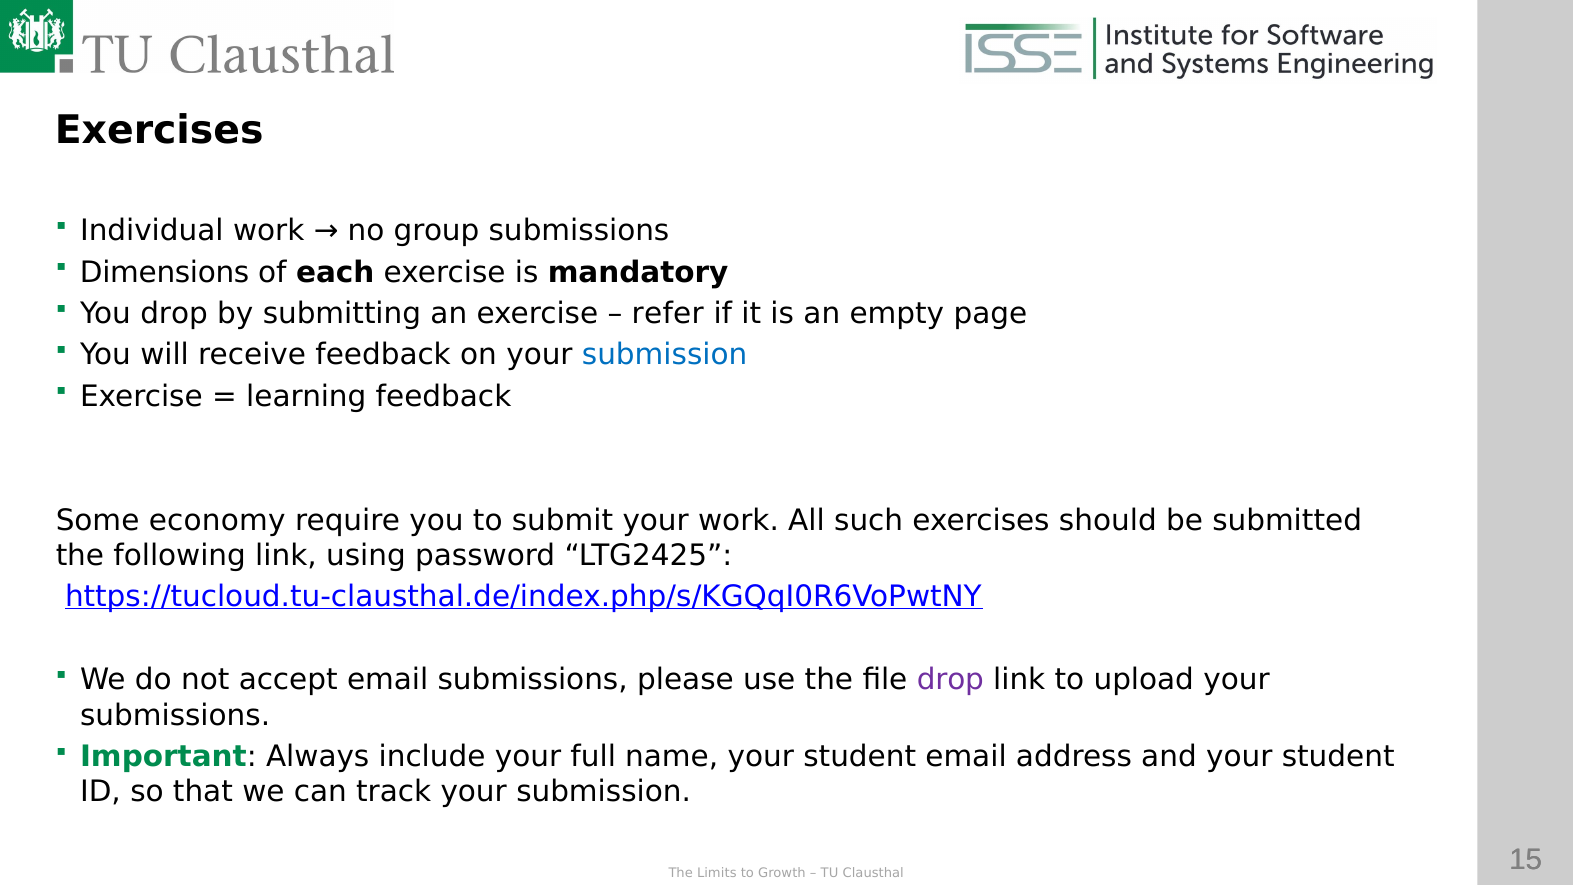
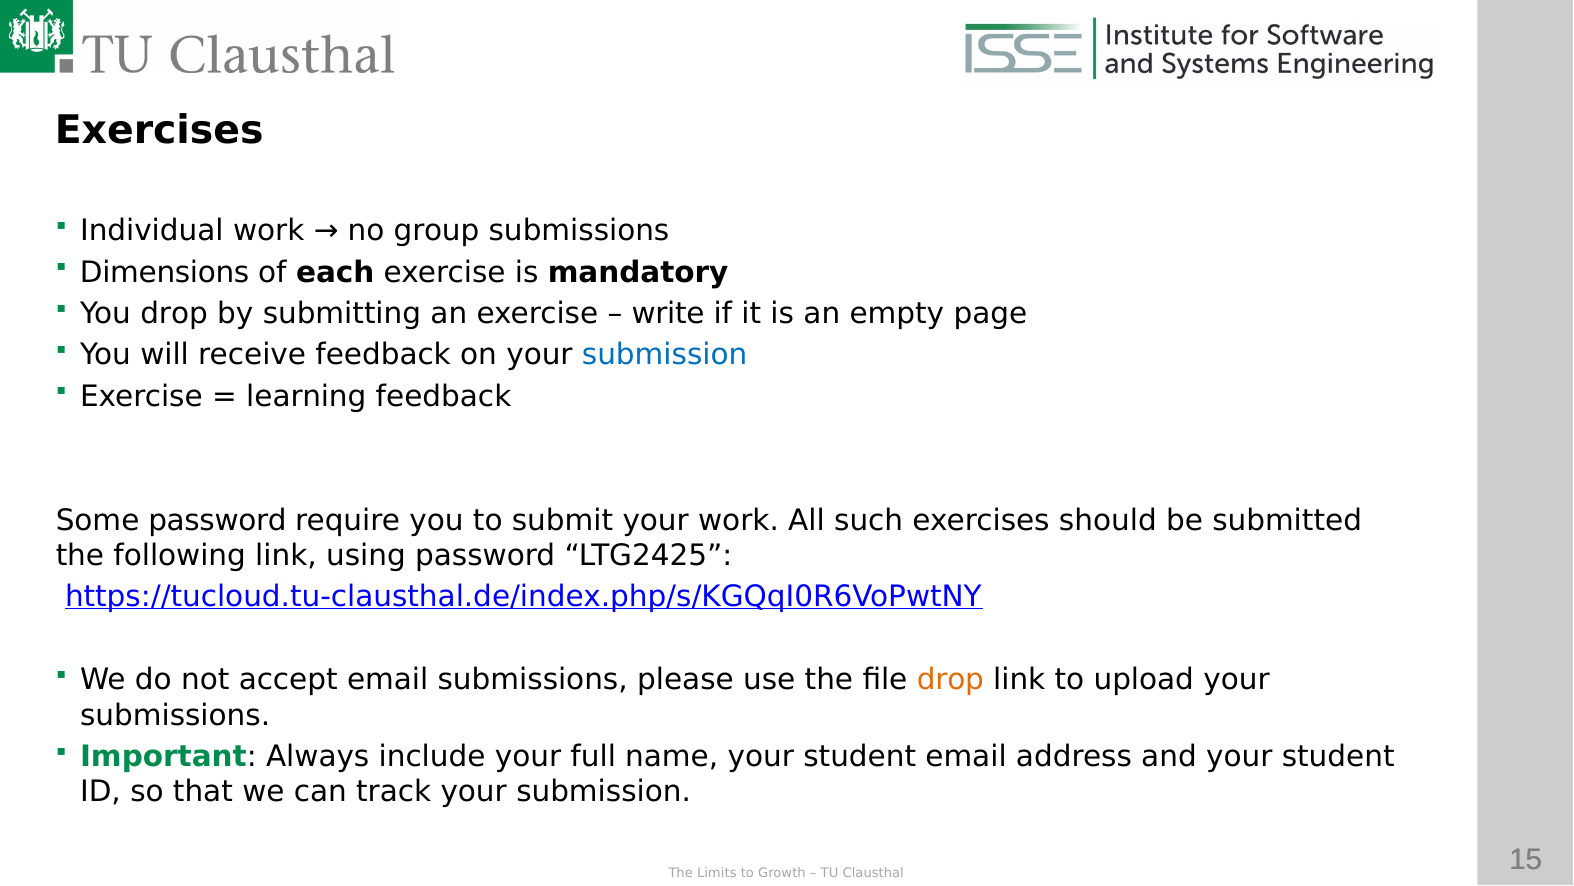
refer: refer -> write (668, 314)
Some economy: economy -> password (217, 520)
drop colour: purple -> orange (950, 679)
